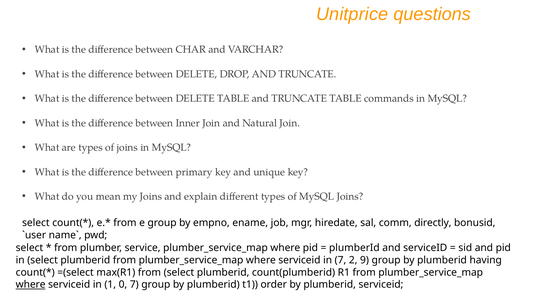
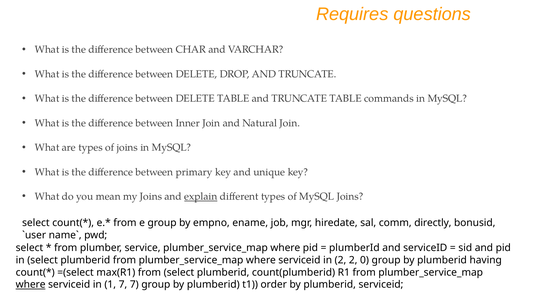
Unitprice: Unitprice -> Requires (352, 14)
explain underline: none -> present (201, 196)
in 7: 7 -> 2 (340, 260)
9: 9 -> 0 (365, 260)
1 0: 0 -> 7 (123, 284)
